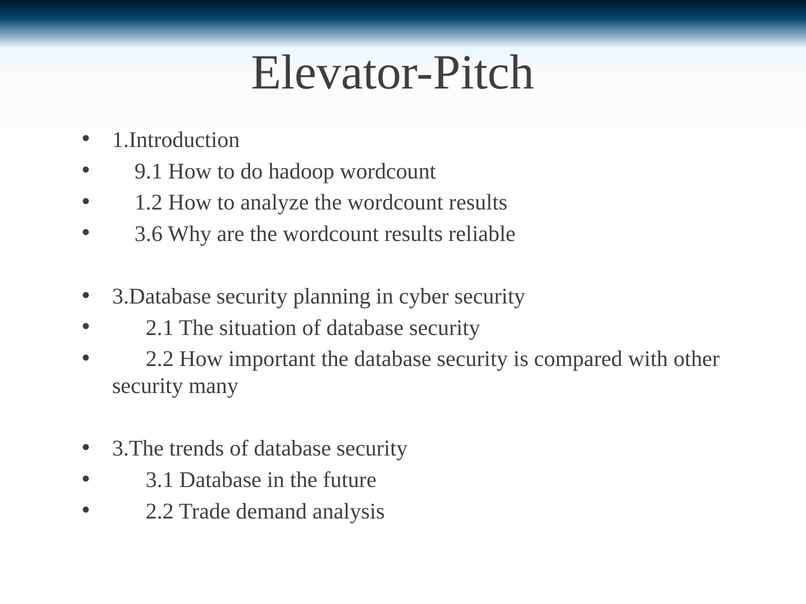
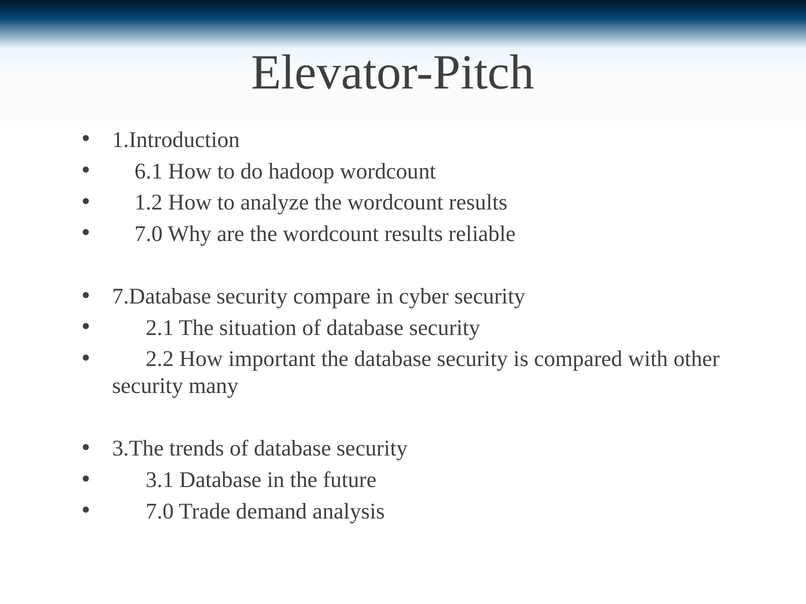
9.1: 9.1 -> 6.1 (149, 171)
3.6: 3.6 -> 7.0 (149, 234)
3.Database: 3.Database -> 7.Database (162, 297)
planning: planning -> compare (332, 297)
2.2: 2.2 -> 7.0 (160, 512)
